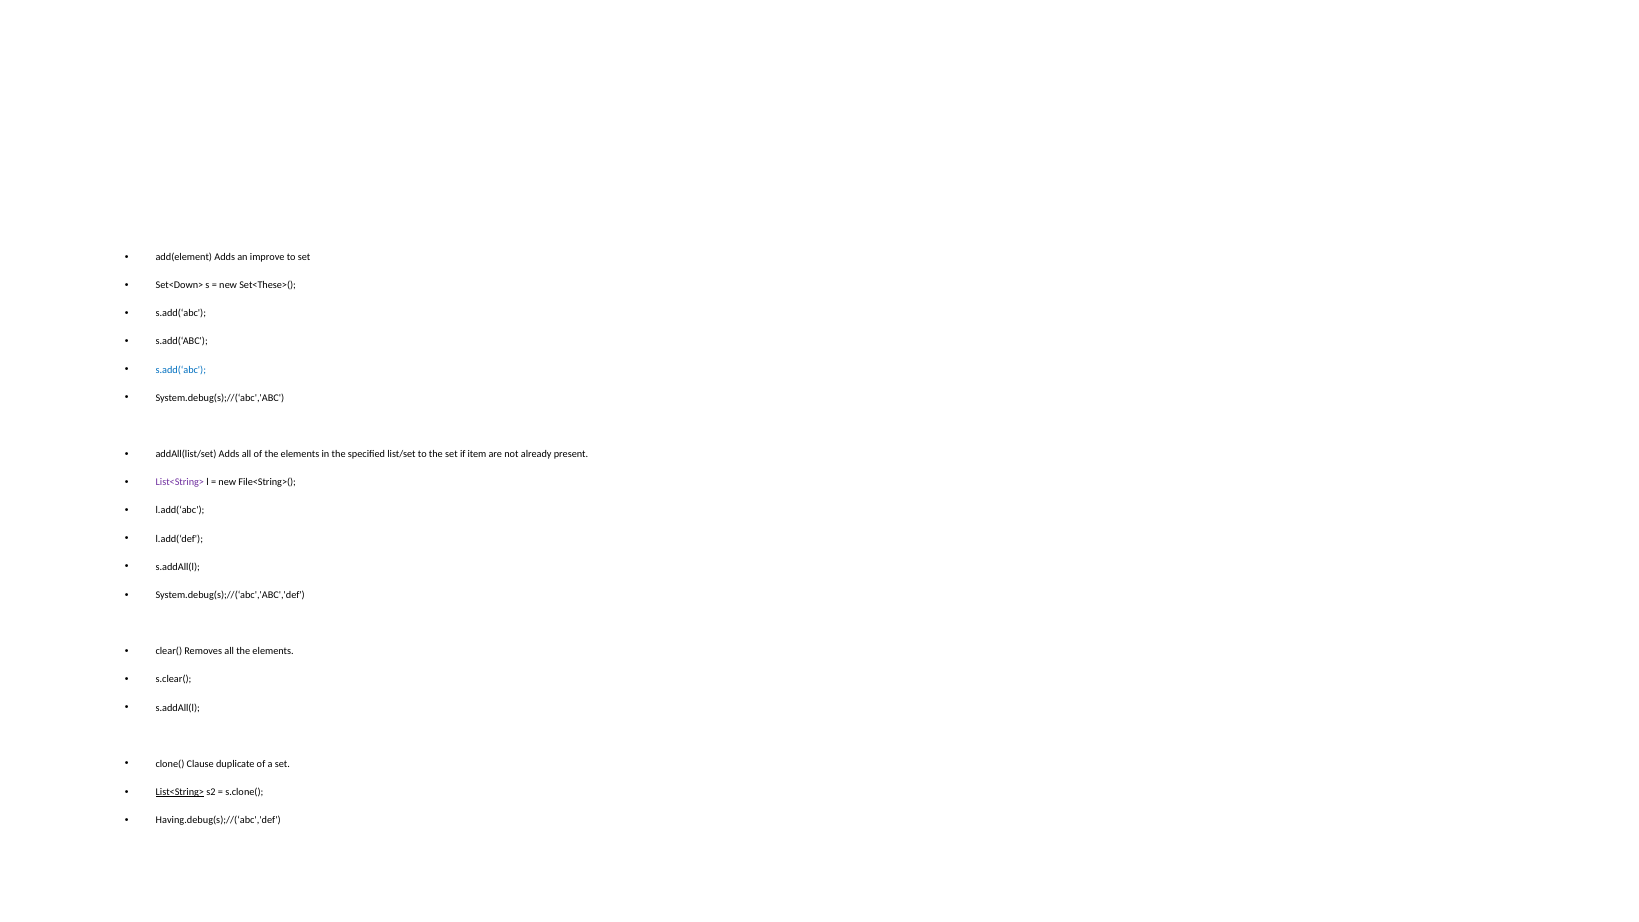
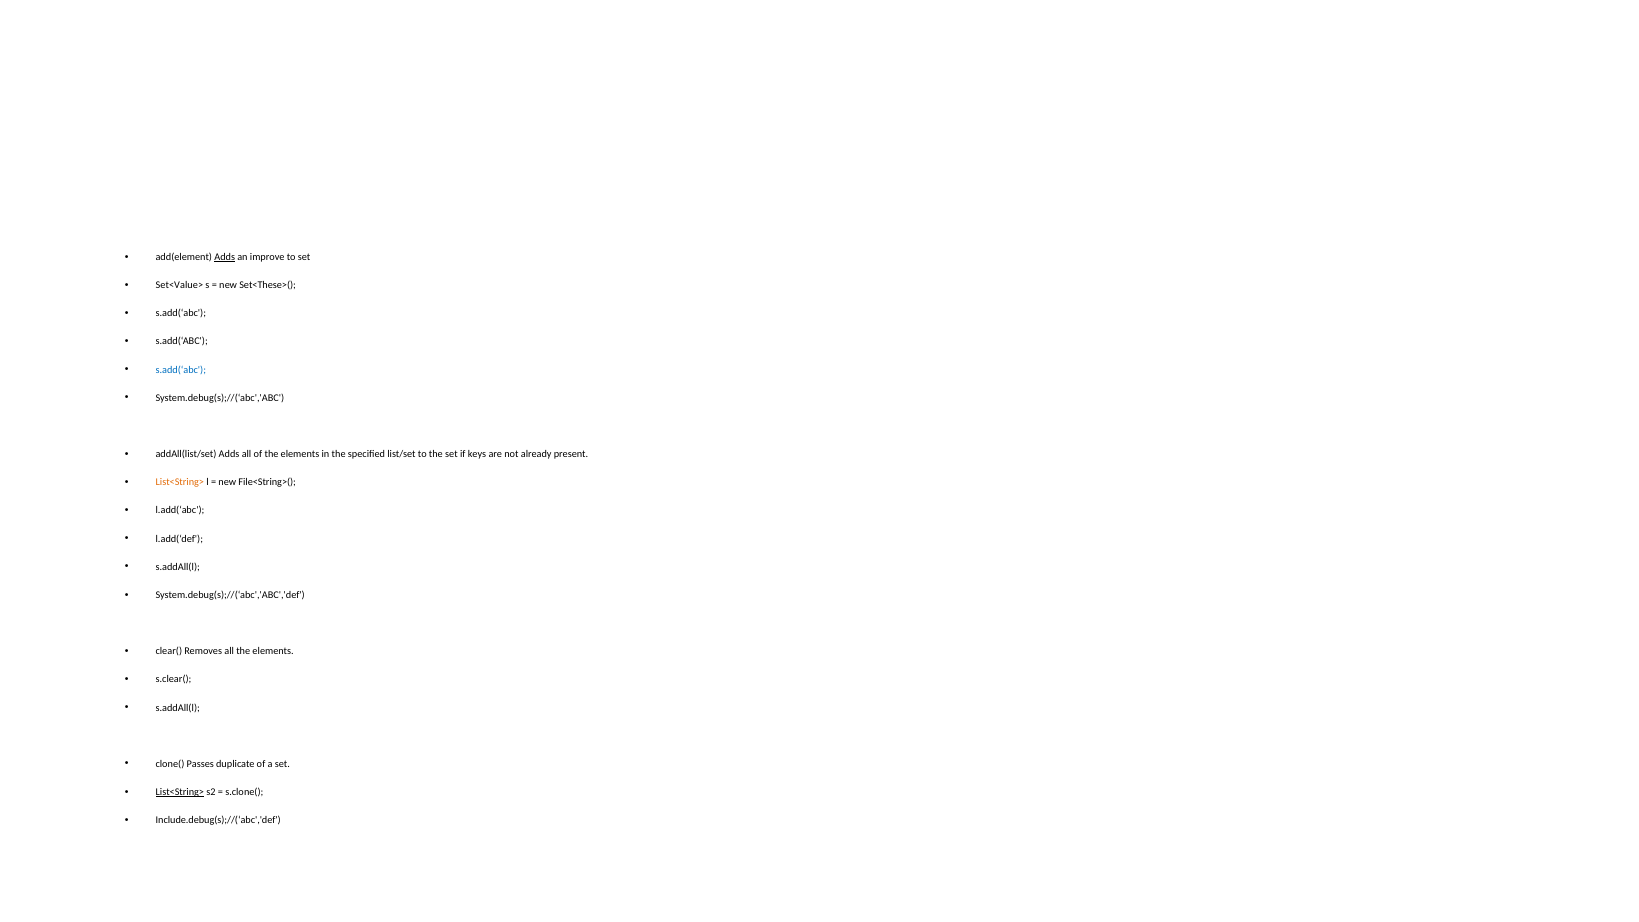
Adds underline: none -> present (225, 257)
Set<Down>: Set<Down> -> Set<Value> (179, 285)
item: item -> keys (477, 454)
List<String> colour: purple -> orange (180, 482)
Clause: Clause -> Passes (200, 764)
Having.debug(s);//(‘abc','def: Having.debug(s);//(‘abc','def -> Include.debug(s);//(‘abc','def (218, 820)
